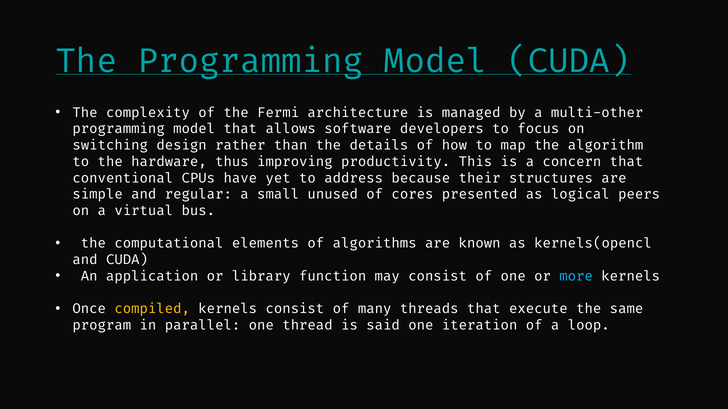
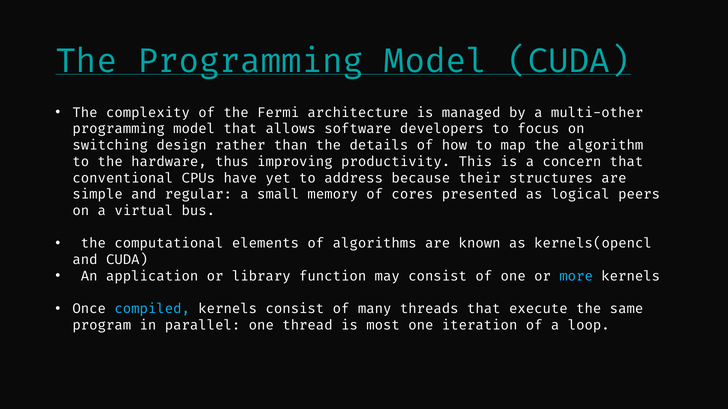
unused: unused -> memory (333, 195)
compiled colour: yellow -> light blue (152, 309)
said: said -> most (383, 326)
